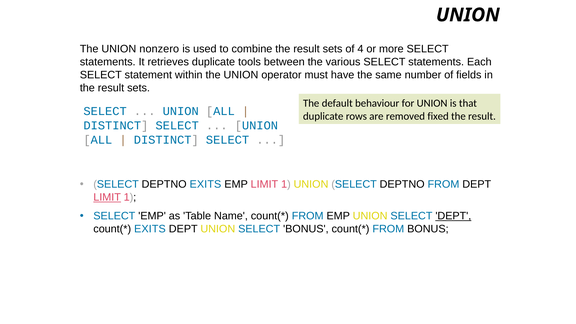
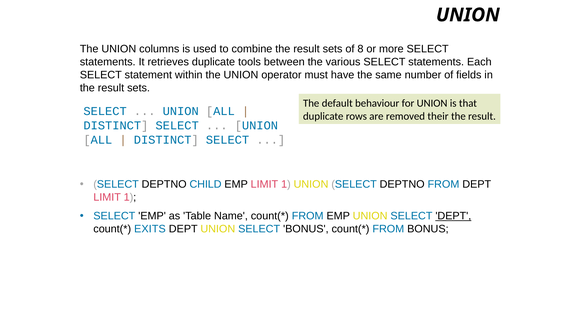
nonzero: nonzero -> columns (159, 49)
4: 4 -> 8 (361, 49)
fixed: fixed -> their (438, 116)
DEPTNO EXITS: EXITS -> CHILD (206, 184)
LIMIT underline: present -> none (107, 197)
